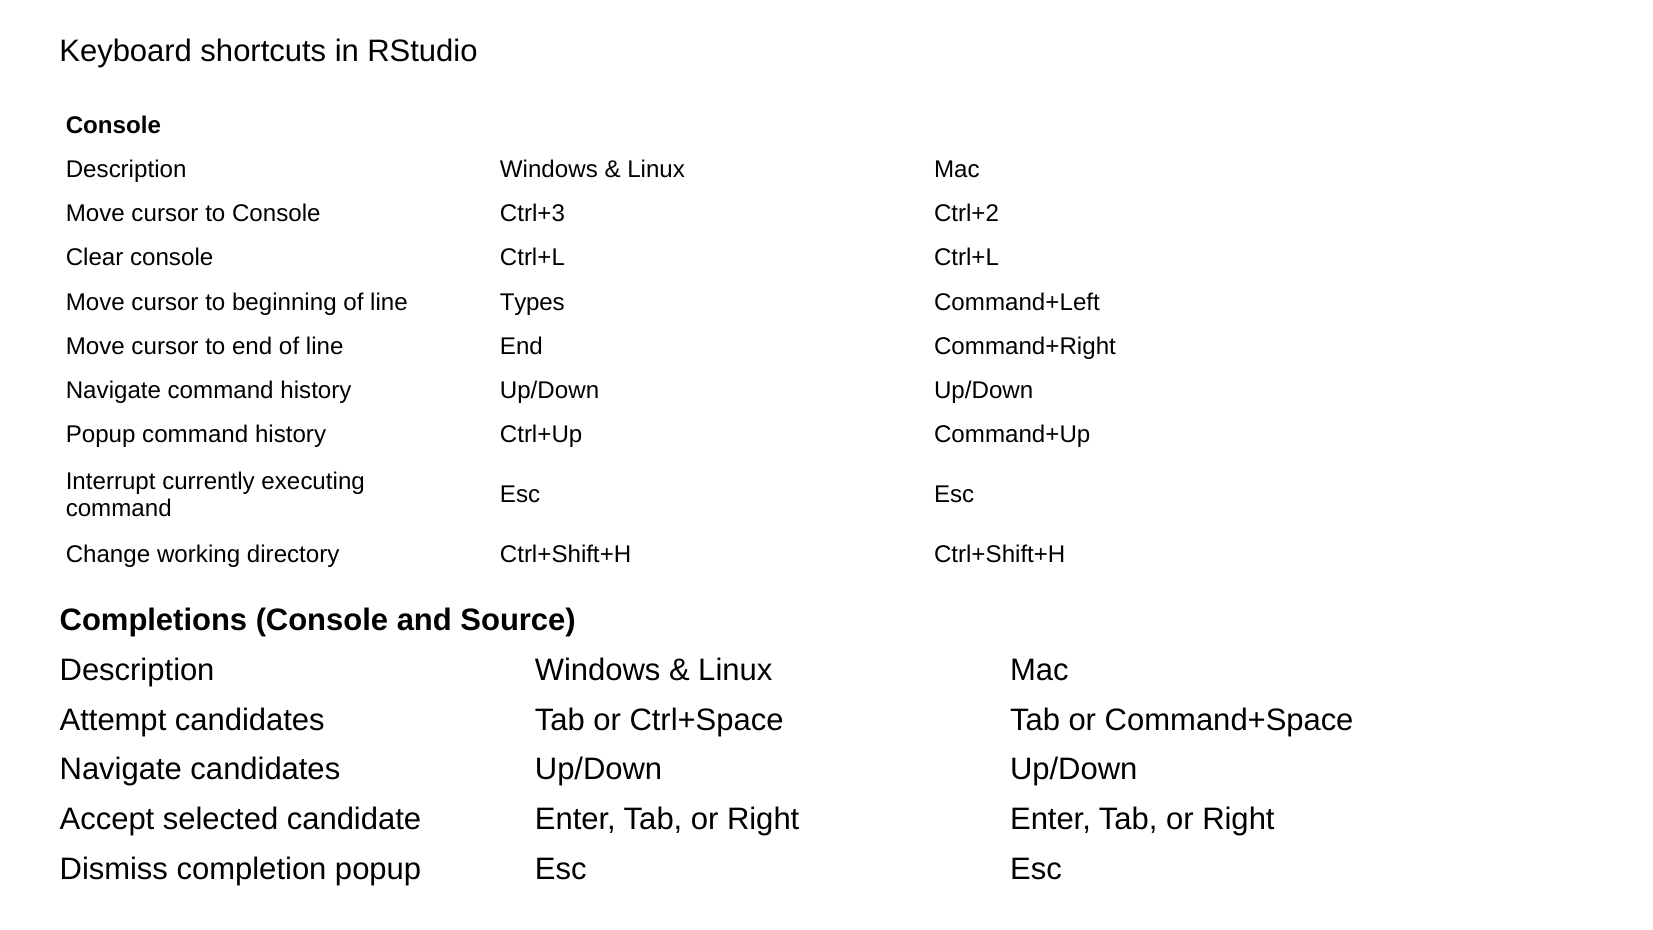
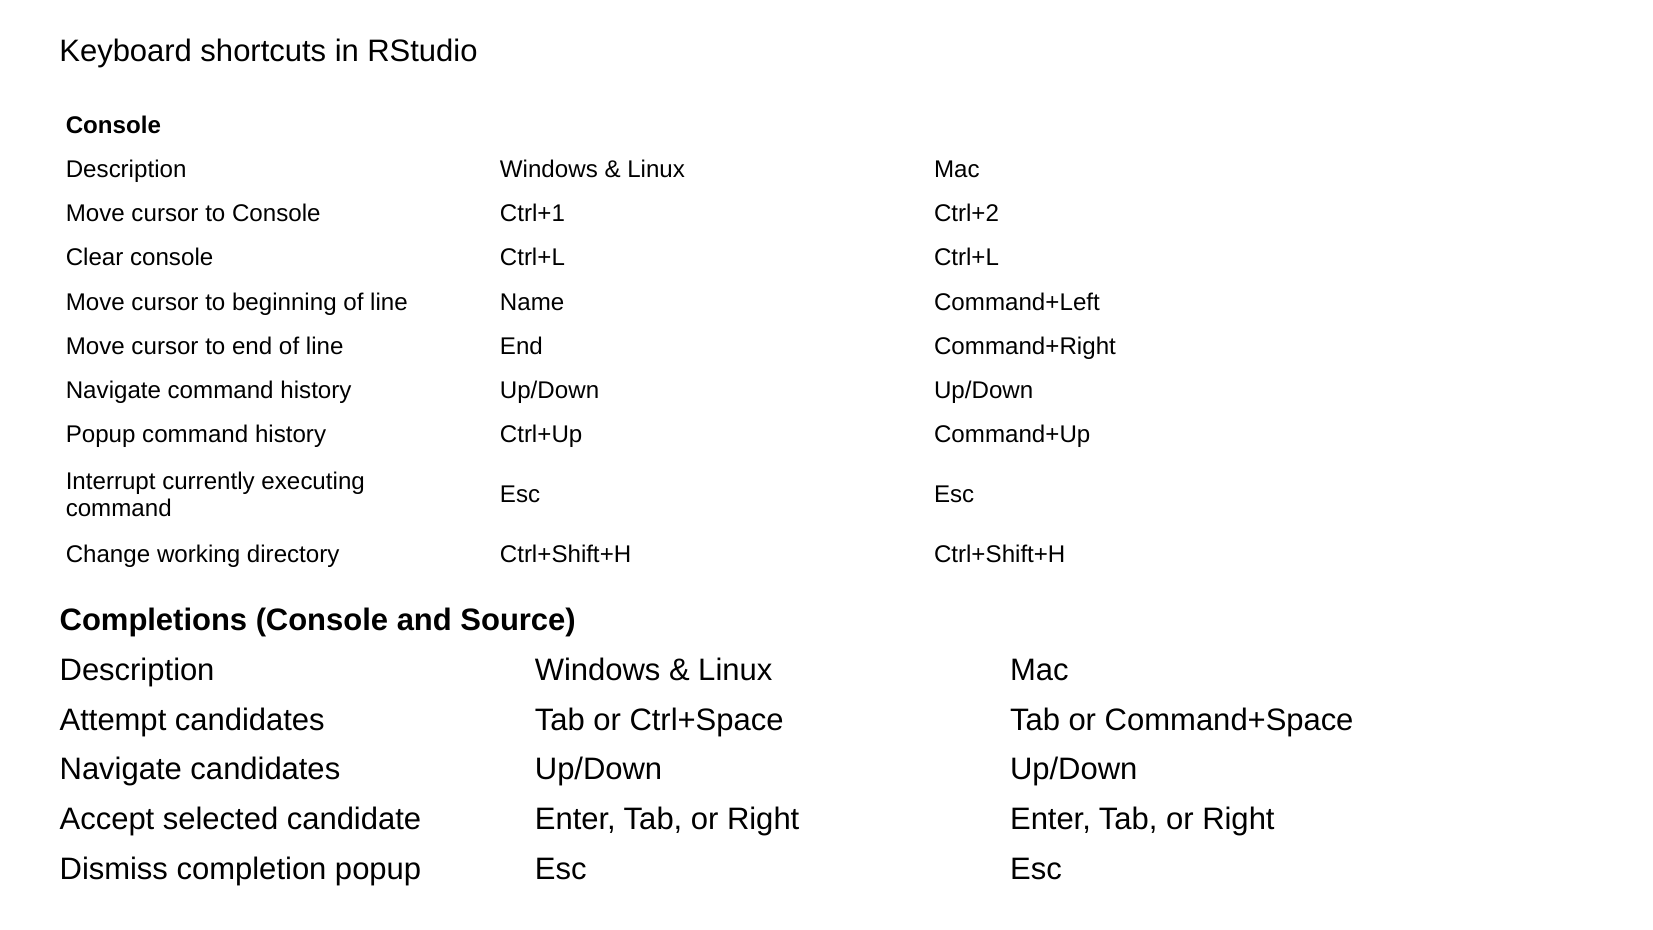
Ctrl+3: Ctrl+3 -> Ctrl+1 (532, 214)
Types: Types -> Name (532, 302)
